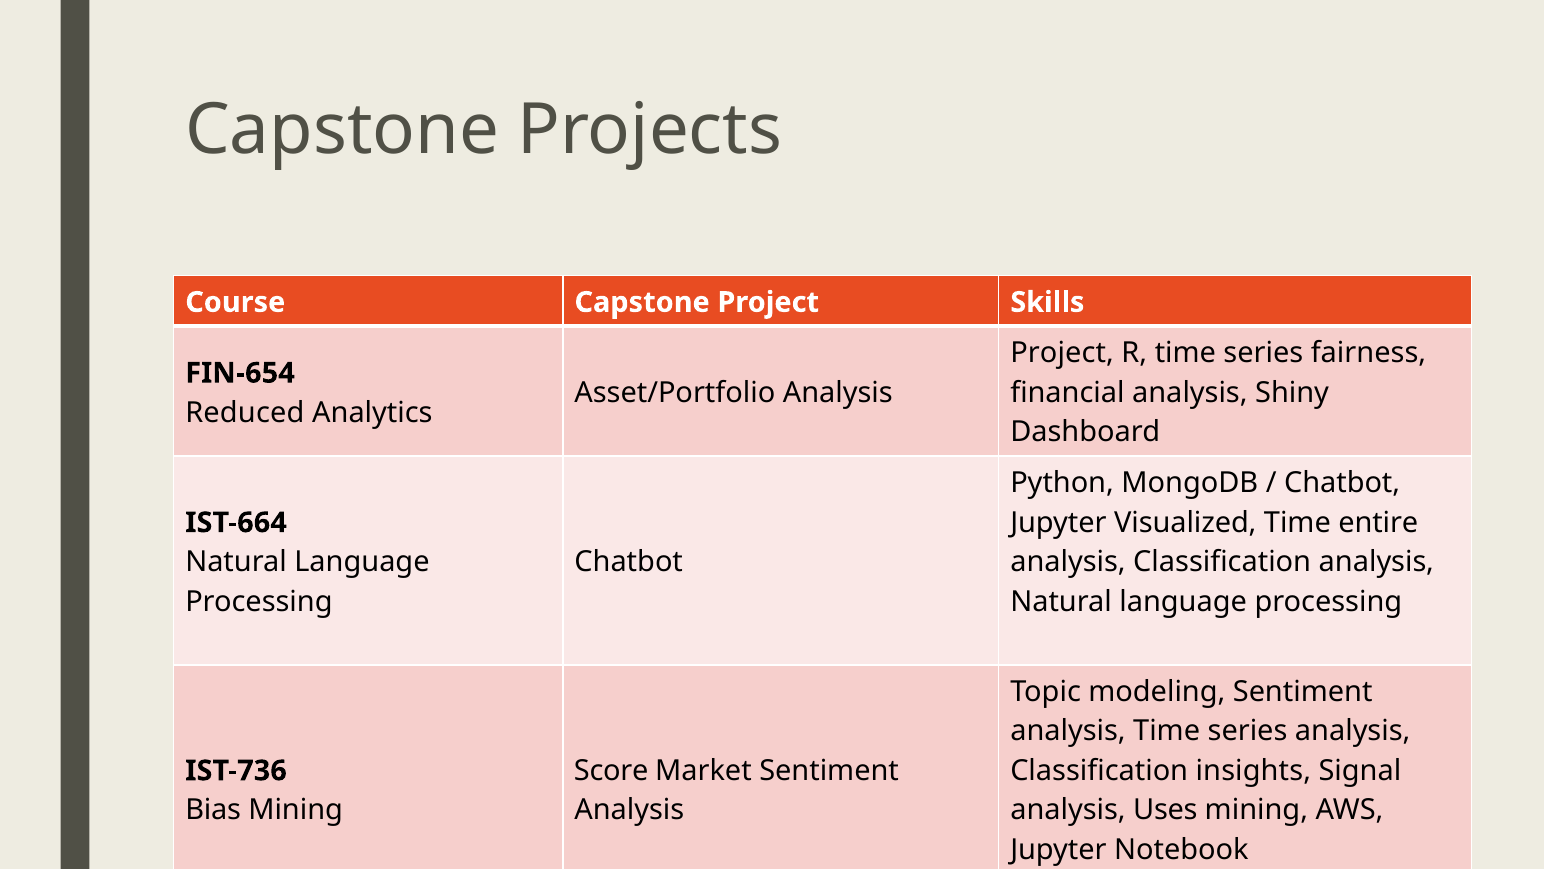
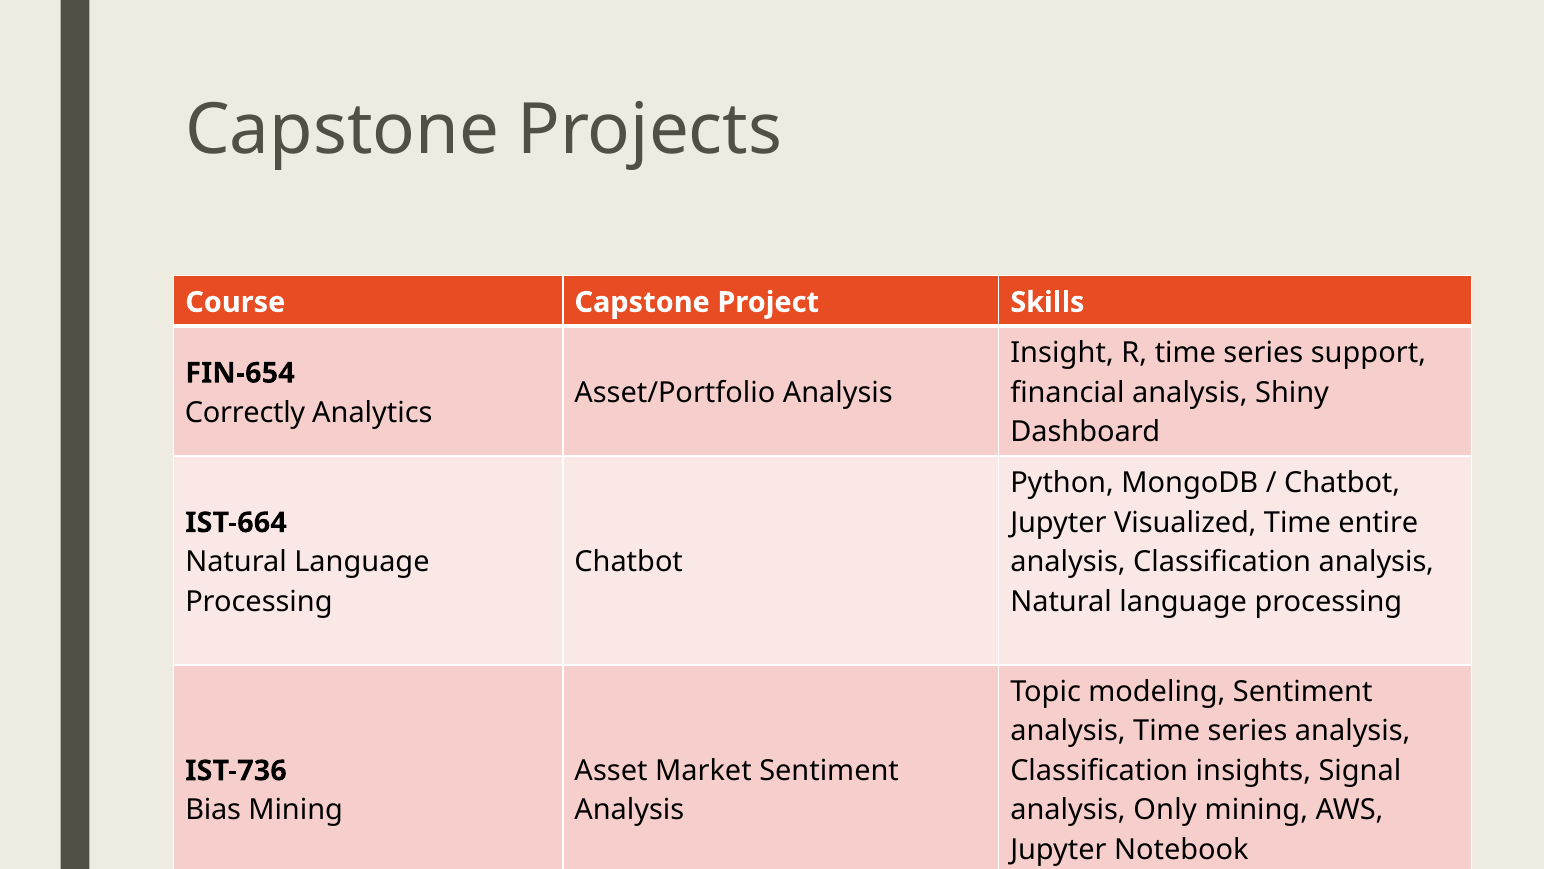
Project: Project -> Insight (1062, 353)
fairness: fairness -> support (1368, 353)
Reduced: Reduced -> Correctly (245, 412)
Score: Score -> Asset (611, 770)
Uses: Uses -> Only (1165, 810)
